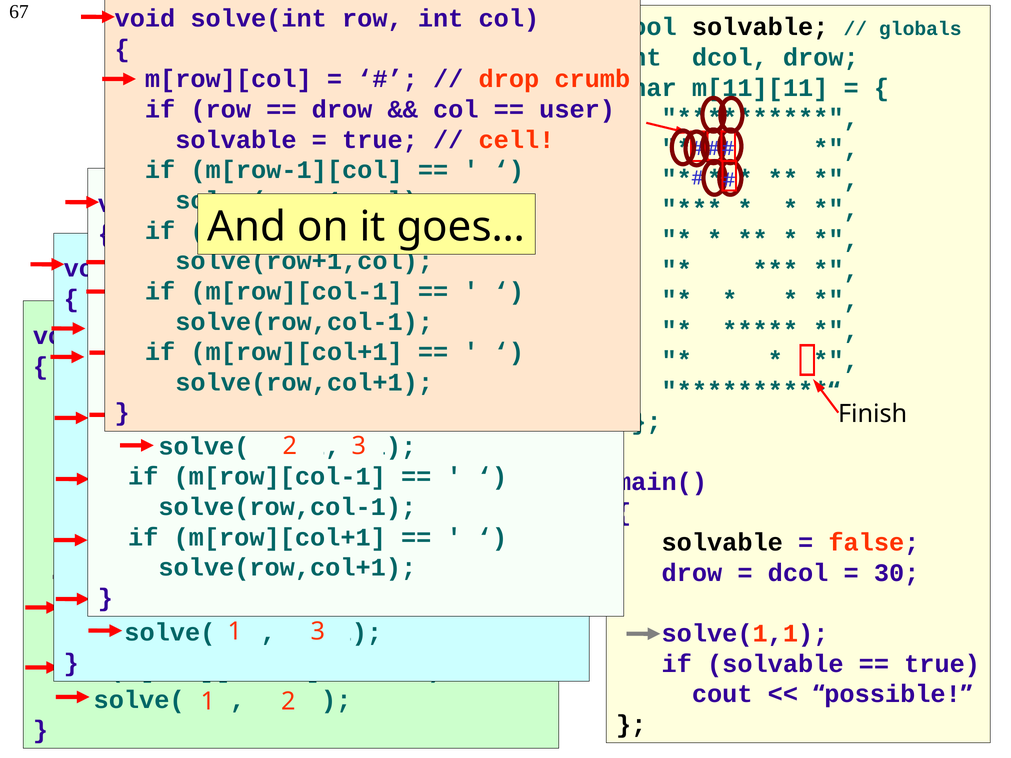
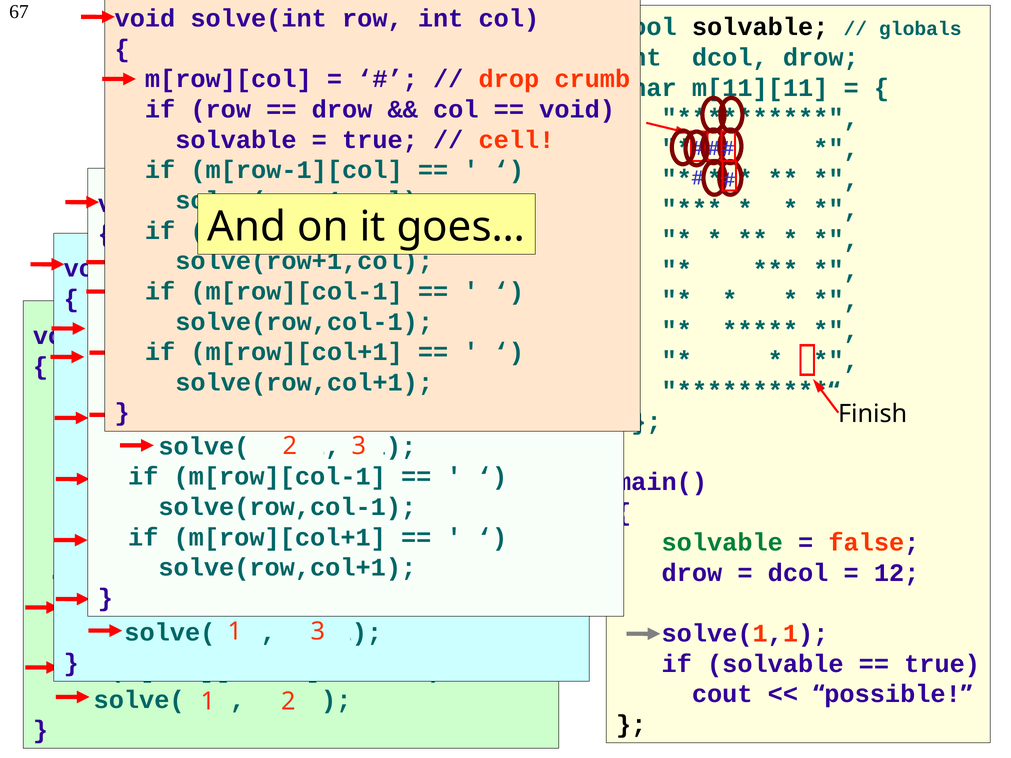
user: user -> void (577, 109)
solvable colour: black -> green (722, 543)
30: 30 -> 12 (897, 573)
